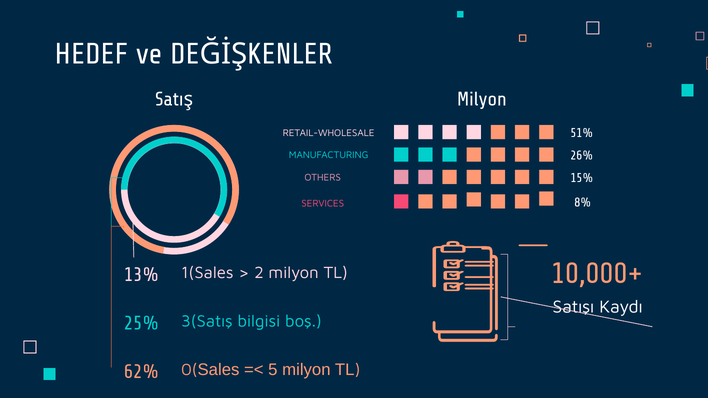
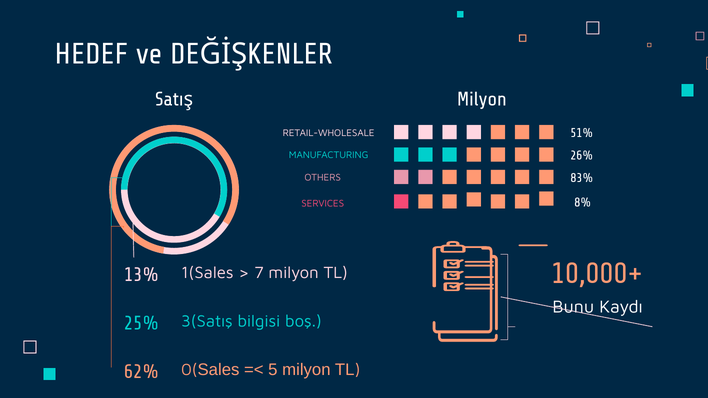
15%: 15% -> 83% (582, 178)
2: 2 -> 7 (259, 273)
Satışı: Satışı -> Bunu (573, 307)
